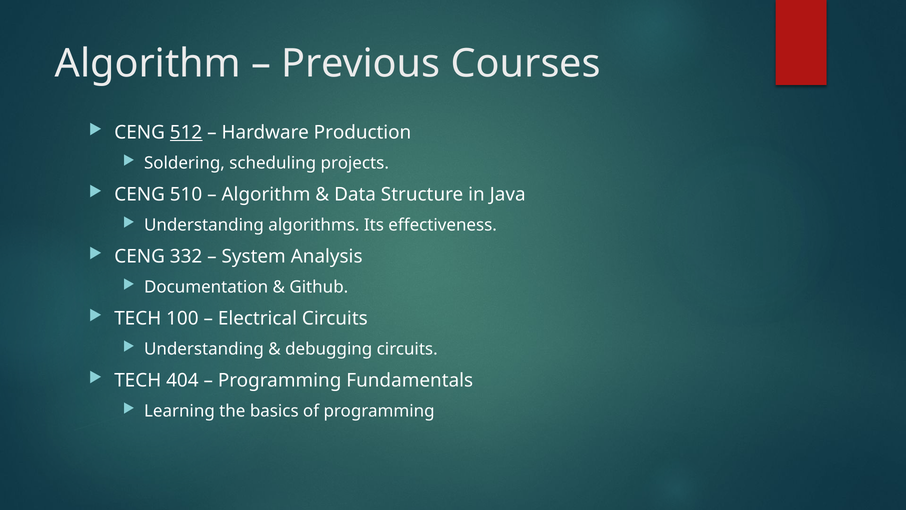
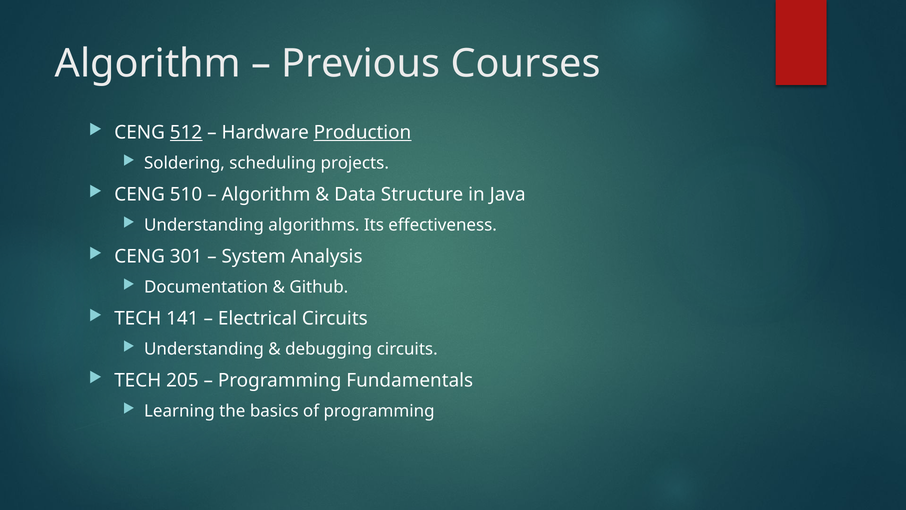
Production underline: none -> present (363, 132)
332: 332 -> 301 (186, 256)
100: 100 -> 141 (182, 318)
404: 404 -> 205 (182, 380)
